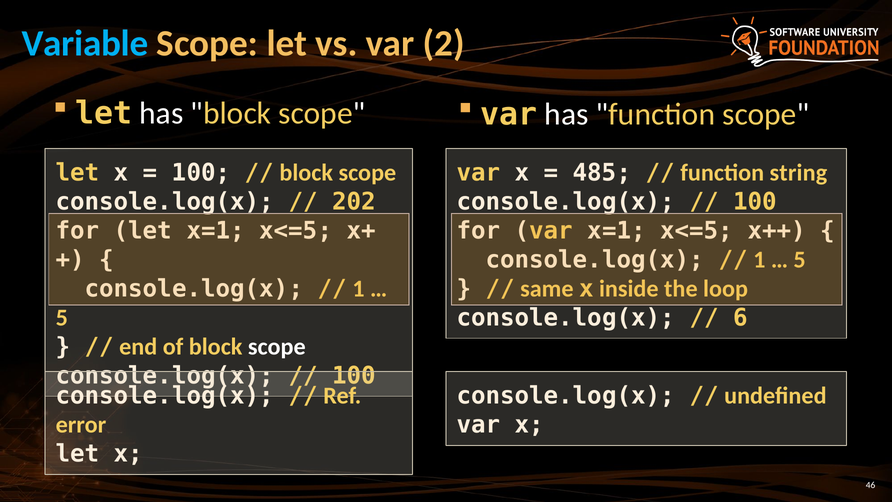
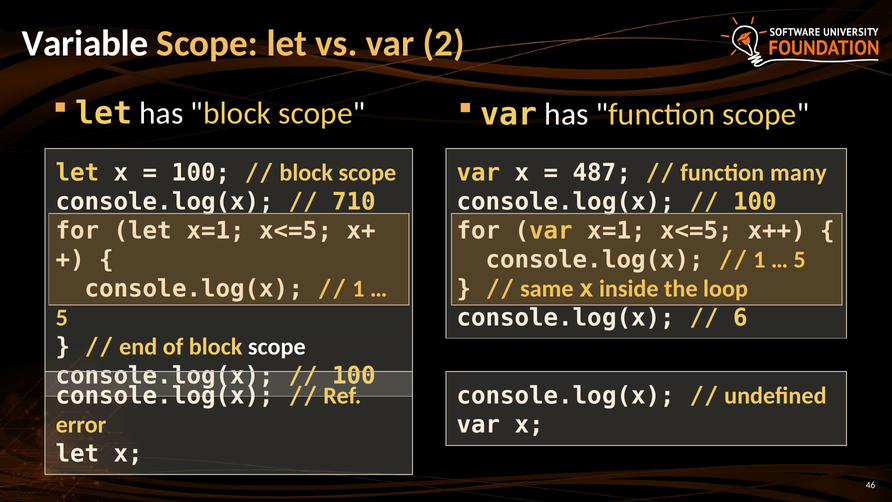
Variable colour: light blue -> white (85, 43)
485: 485 -> 487 (602, 173)
string: string -> many (798, 173)
202: 202 -> 710 (354, 202)
